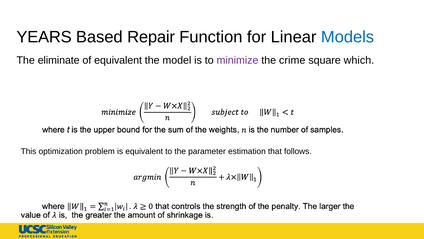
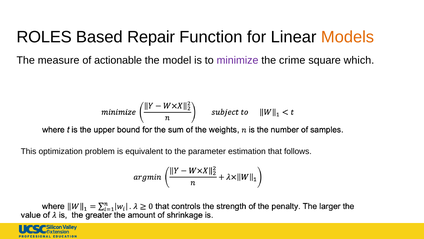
YEARS: YEARS -> ROLES (44, 37)
Models colour: blue -> orange (348, 37)
eliminate: eliminate -> measure (59, 60)
of equivalent: equivalent -> actionable (118, 60)
